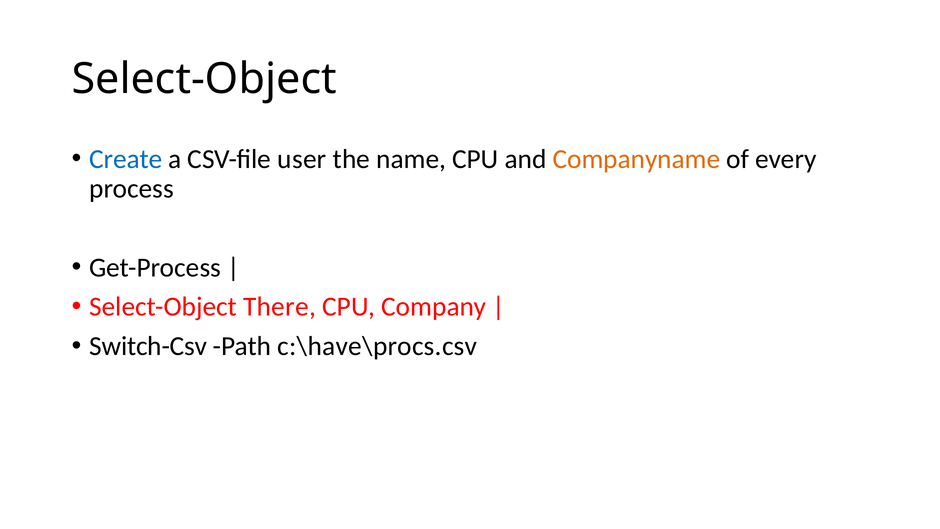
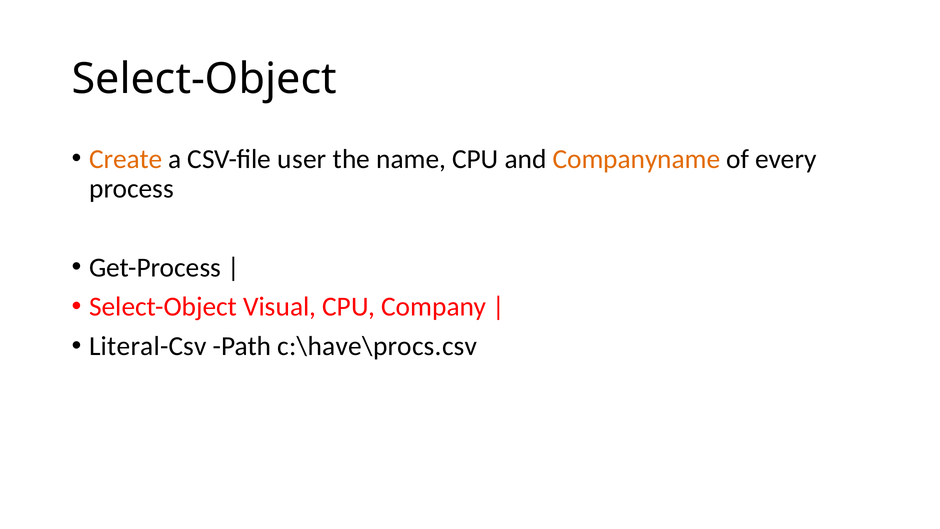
Create colour: blue -> orange (126, 159)
There: There -> Visual (280, 307)
Switch-Csv: Switch-Csv -> Literal-Csv (148, 346)
